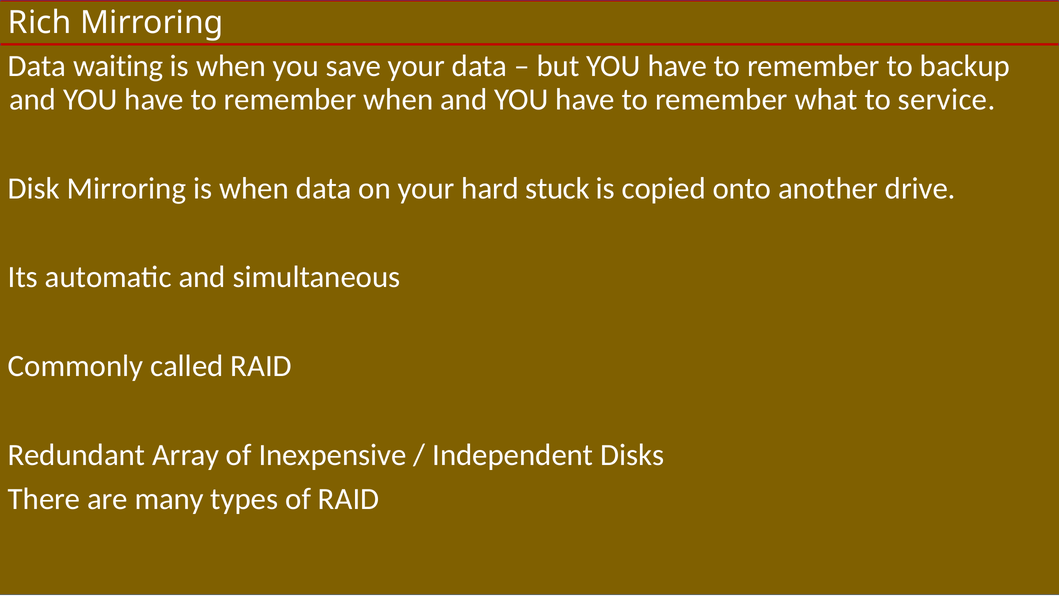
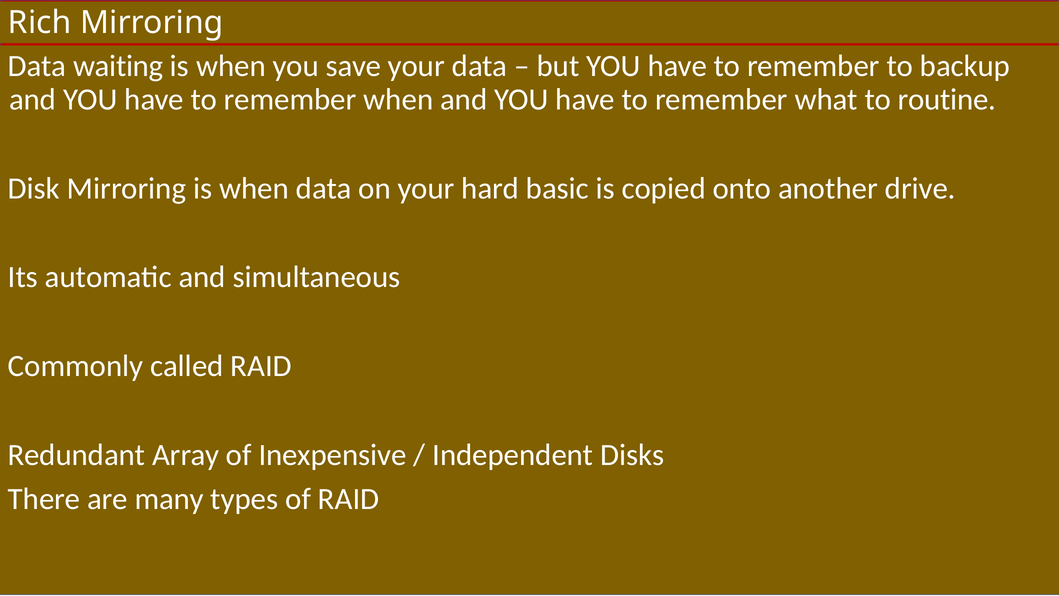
service: service -> routine (947, 99)
stuck: stuck -> basic (557, 188)
